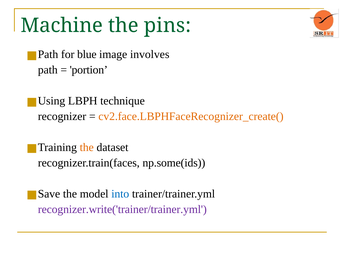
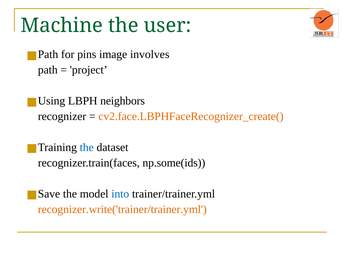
pins: pins -> user (168, 26)
blue: blue -> pins (87, 54)
portion: portion -> project (89, 70)
technique: technique -> neighbors (123, 101)
the colour: orange -> blue (87, 147)
recognizer.write('trainer/trainer.yml colour: purple -> orange (122, 209)
